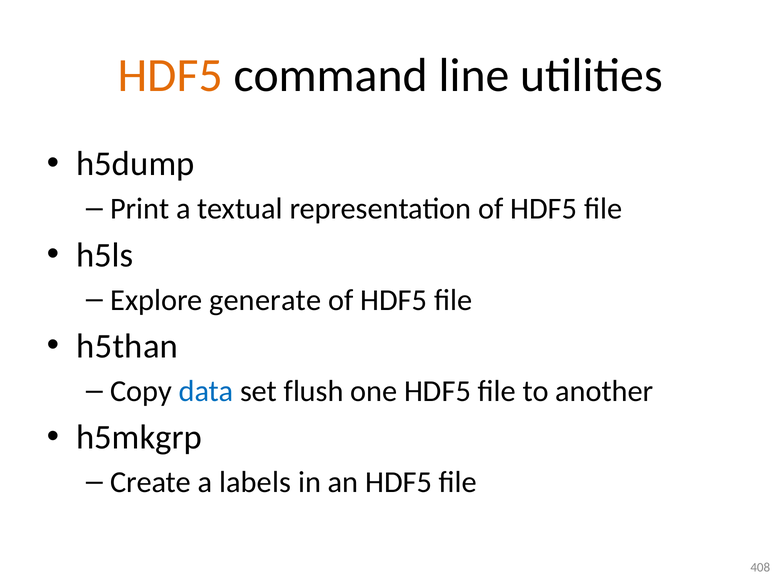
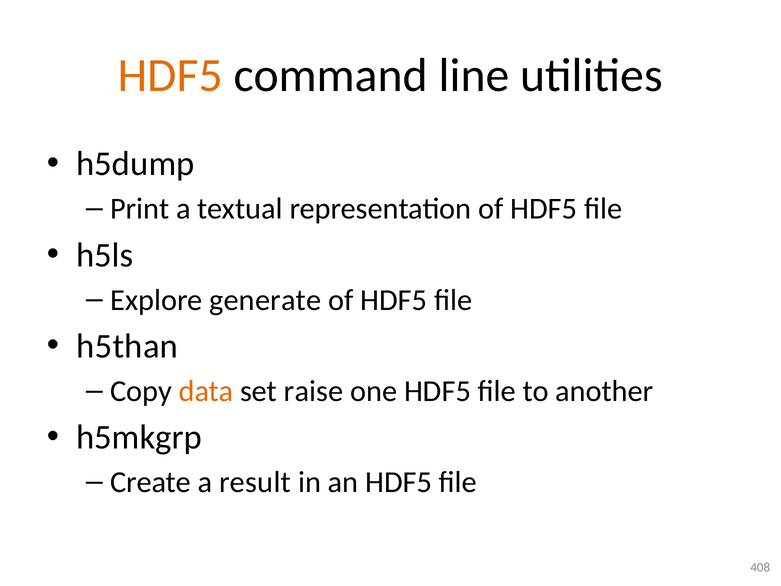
data colour: blue -> orange (206, 391)
flush: flush -> raise (314, 391)
labels: labels -> result (255, 482)
